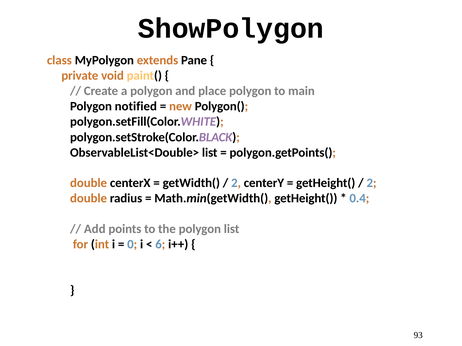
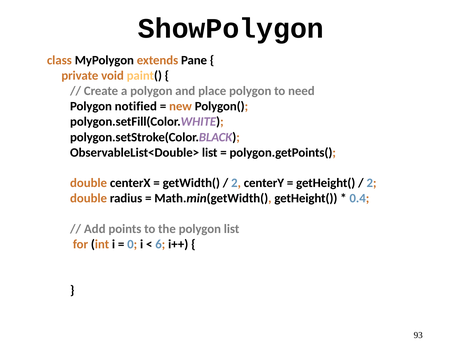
main: main -> need (301, 91)
